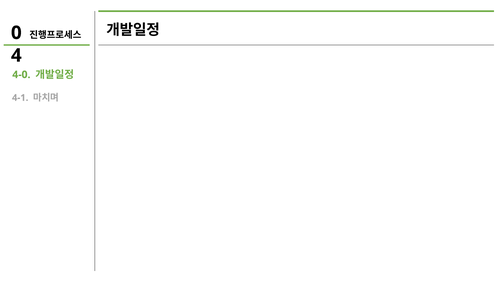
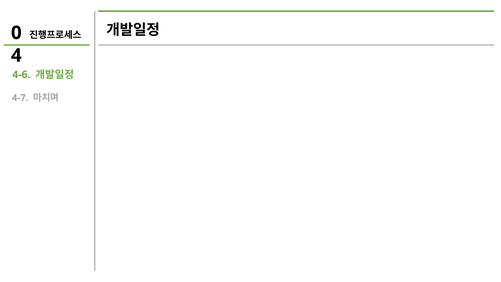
4-0: 4-0 -> 4-6 (21, 75)
4-1: 4-1 -> 4-7 (20, 98)
